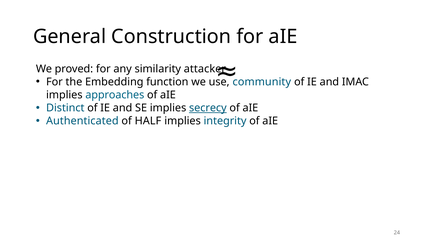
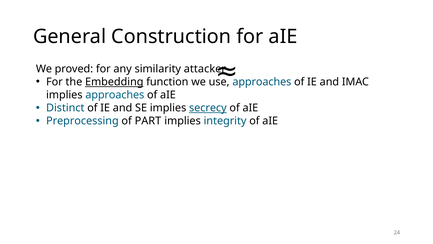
Embedding underline: none -> present (114, 82)
community: community -> approaches (262, 82)
Authenticated: Authenticated -> Preprocessing (82, 121)
HALF: HALF -> PART (148, 121)
